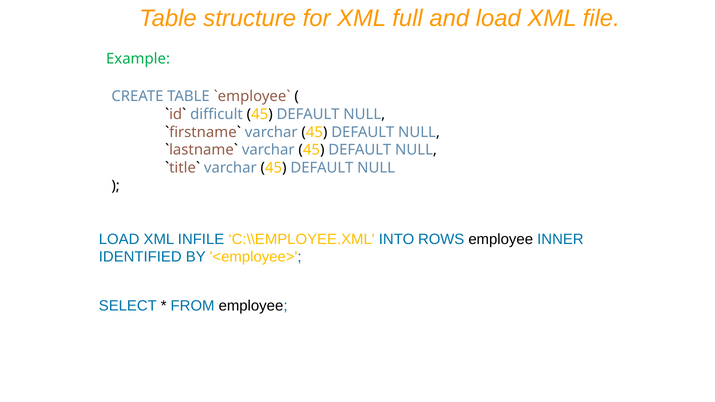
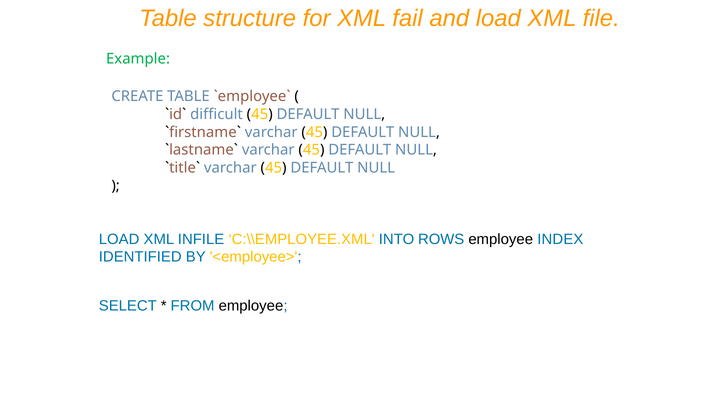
full: full -> fail (408, 19)
INNER: INNER -> INDEX (560, 239)
